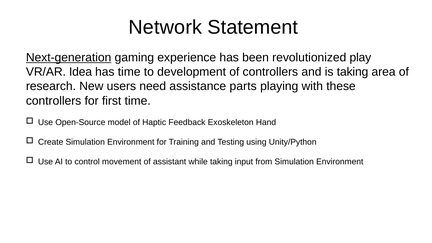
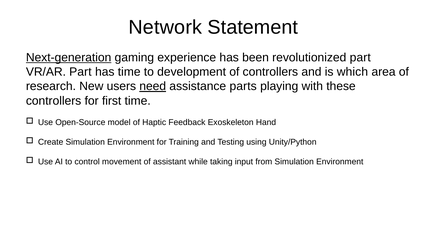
revolutionized play: play -> part (360, 58)
VR/AR Idea: Idea -> Part (80, 72)
is taking: taking -> which (352, 72)
need underline: none -> present (153, 86)
